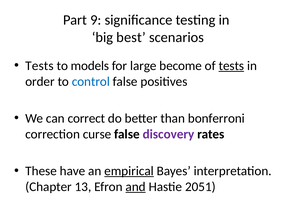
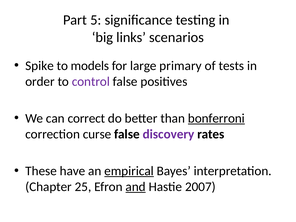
9: 9 -> 5 (96, 20)
best: best -> links (131, 37)
Tests: Tests -> Spike (40, 66)
become: become -> primary (181, 66)
tests underline: present -> none (231, 66)
control colour: blue -> purple (91, 81)
bonferroni underline: none -> present (216, 118)
13: 13 -> 25 (83, 187)
2051: 2051 -> 2007 (200, 187)
